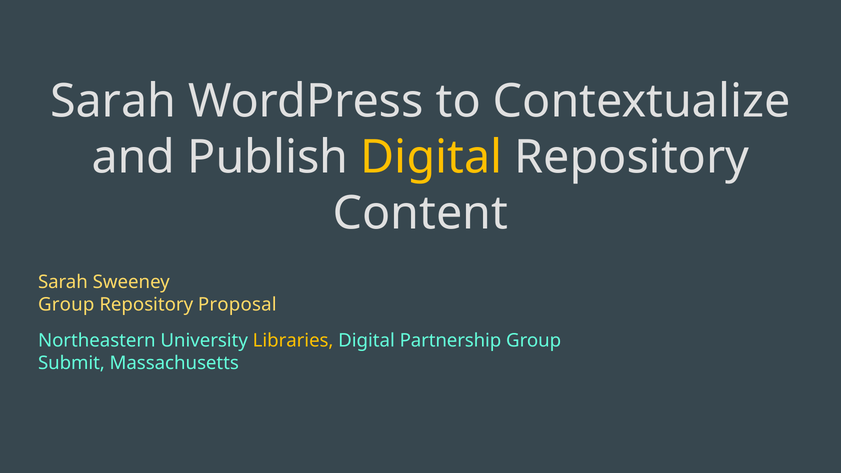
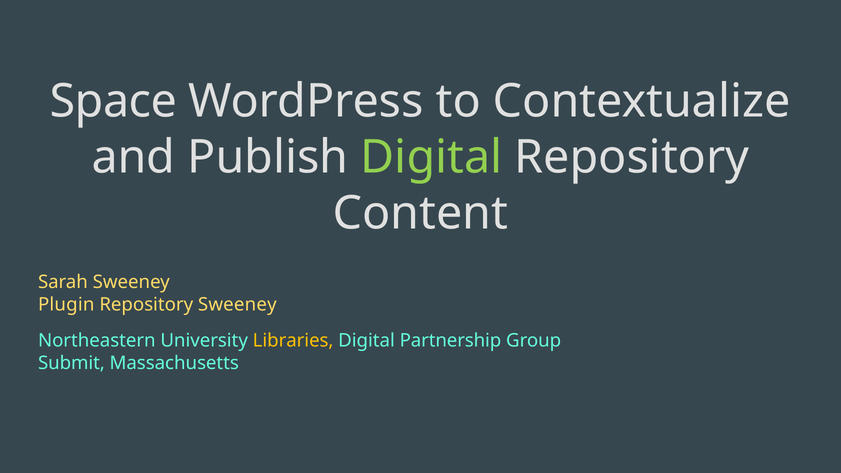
Sarah: Sarah -> Space (113, 101)
Digital colour: yellow -> light green (431, 158)
Group: Group -> Plugin (66, 304)
Repository Proposal: Proposal -> Sweeney (237, 304)
